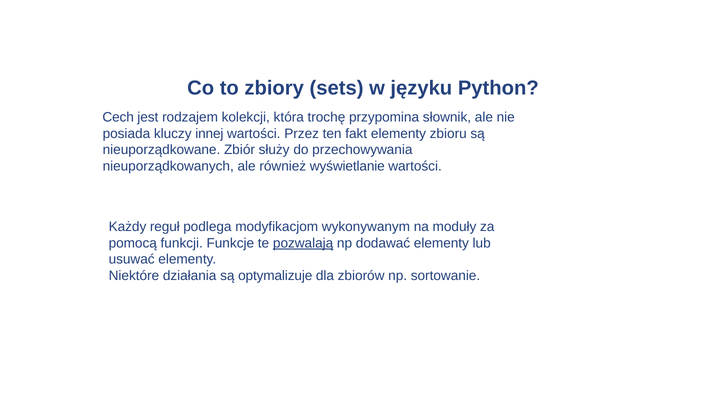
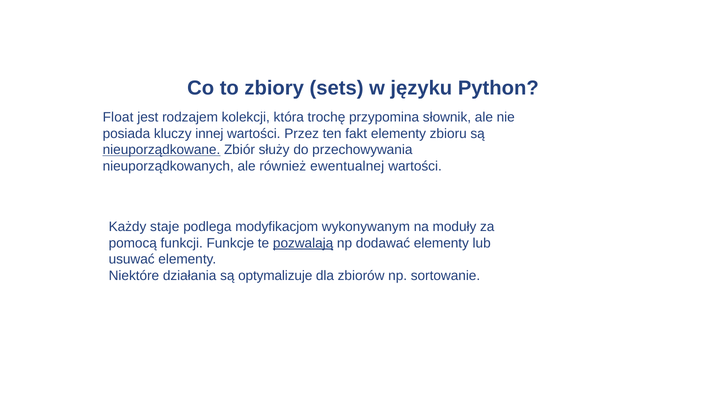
Cech: Cech -> Float (118, 117)
nieuporządkowane underline: none -> present (161, 150)
wyświetlanie: wyświetlanie -> ewentualnej (347, 166)
reguł: reguł -> staje (165, 227)
